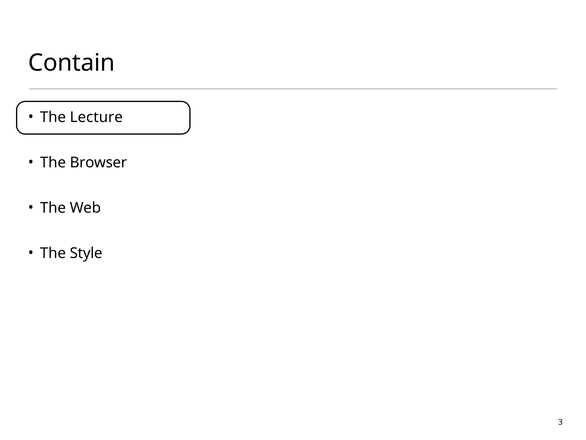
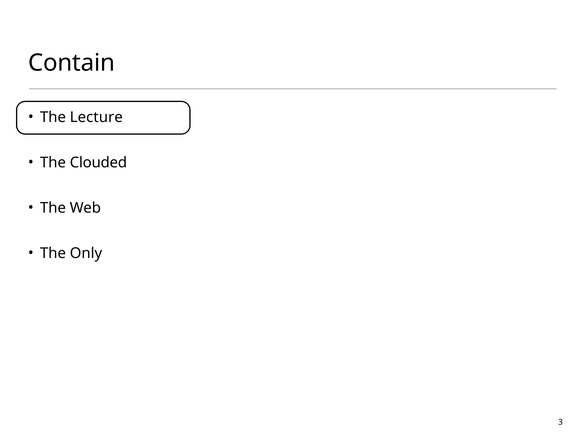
Browser: Browser -> Clouded (98, 162)
Style: Style -> Only (86, 253)
